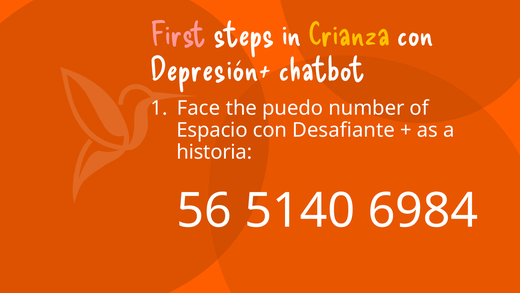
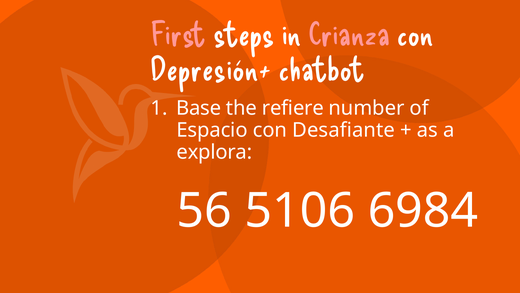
Crianza colour: yellow -> pink (349, 35)
Face: Face -> Base (199, 108)
puedo: puedo -> refiere (293, 108)
historia: historia -> explora (214, 152)
5140: 5140 -> 5106 (300, 210)
